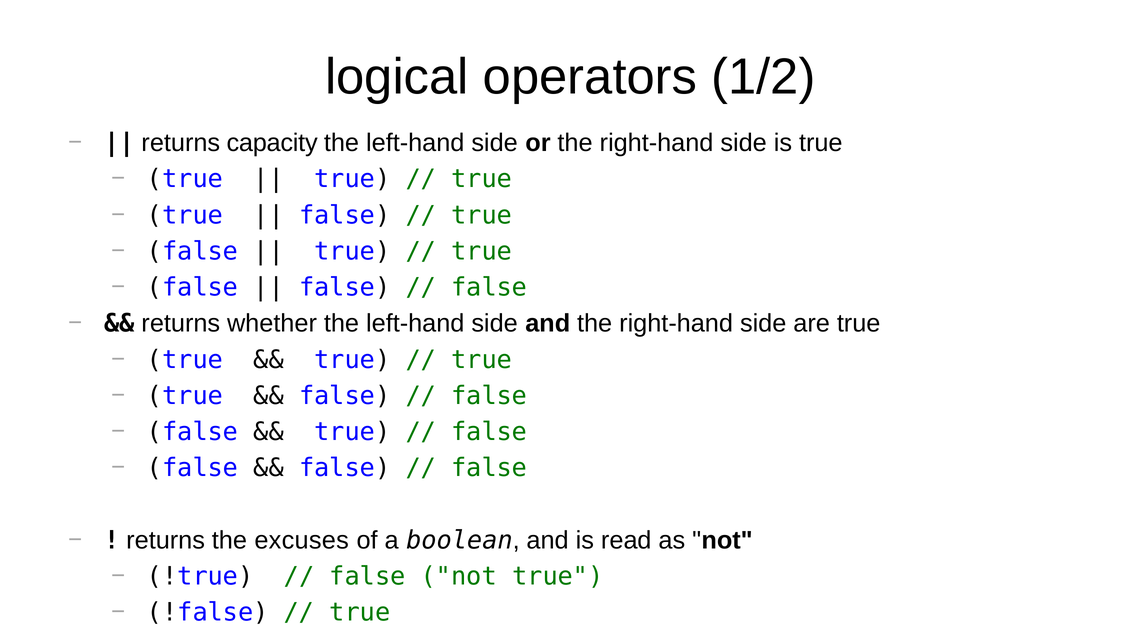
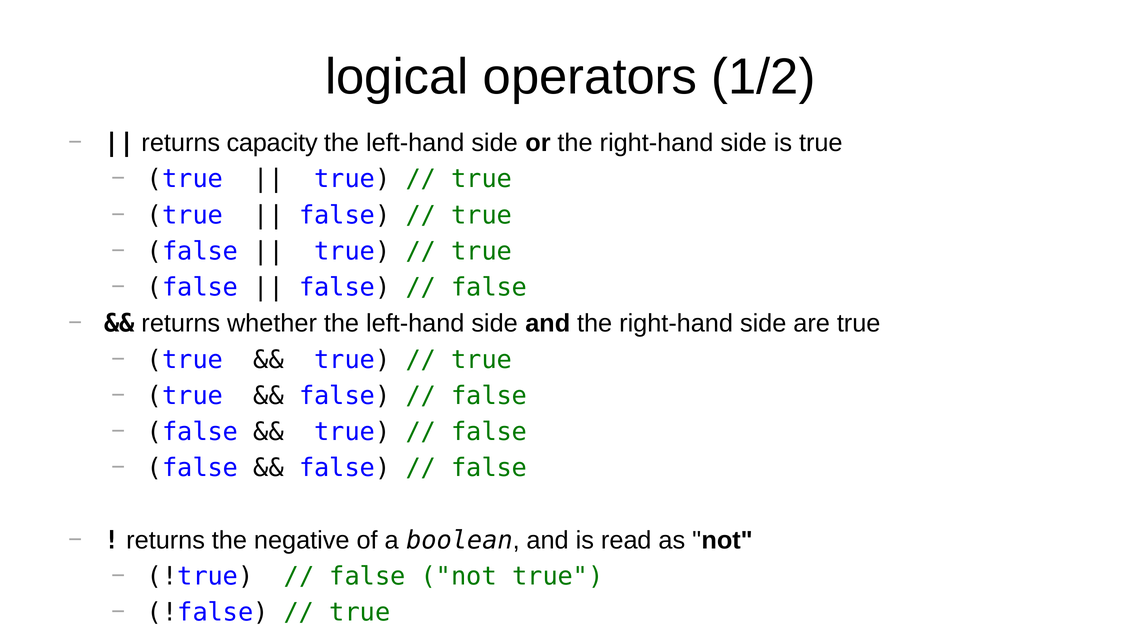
excuses: excuses -> negative (302, 540)
